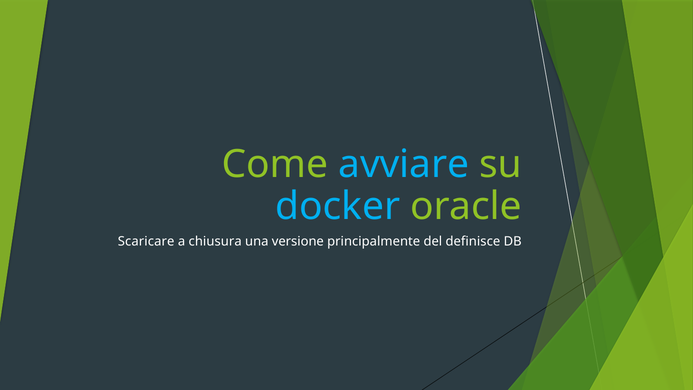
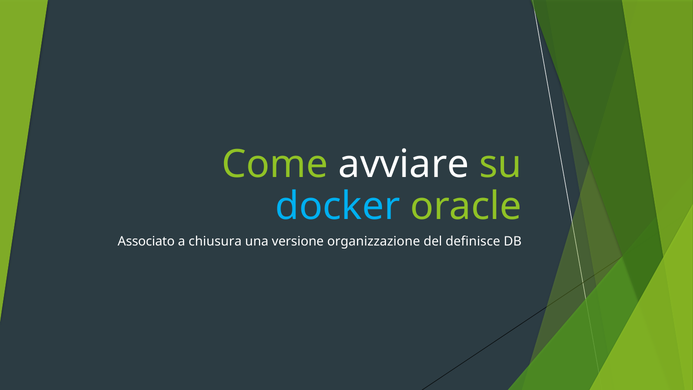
avviare colour: light blue -> white (404, 164)
Scaricare: Scaricare -> Associato (146, 242)
principalmente: principalmente -> organizzazione (374, 242)
